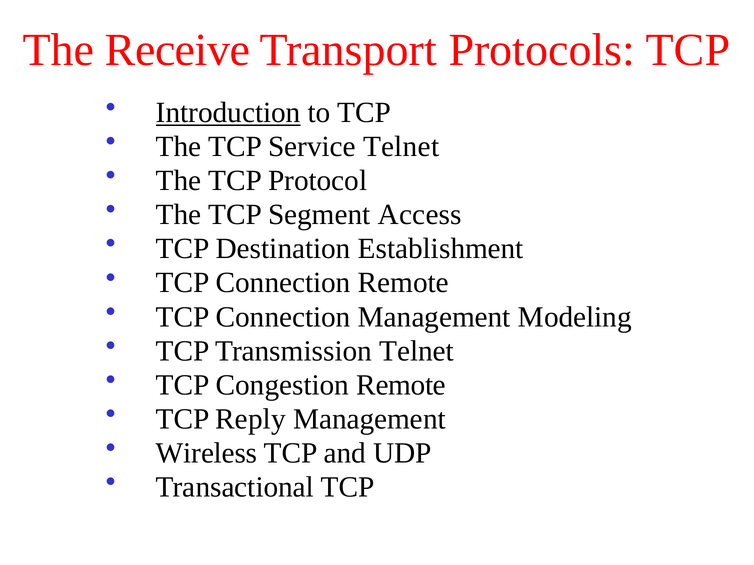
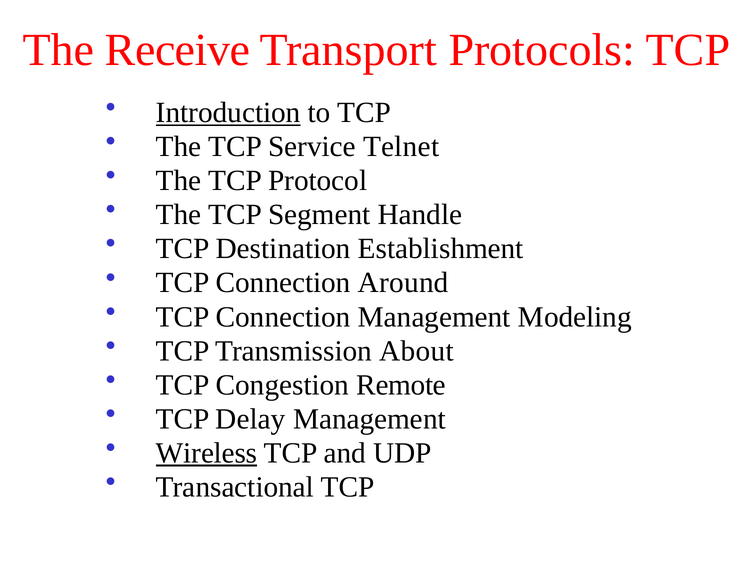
Access: Access -> Handle (420, 215)
Connection Remote: Remote -> Around (403, 283)
Transmission Telnet: Telnet -> About (416, 351)
Reply: Reply -> Delay (250, 419)
Wireless underline: none -> present (207, 453)
